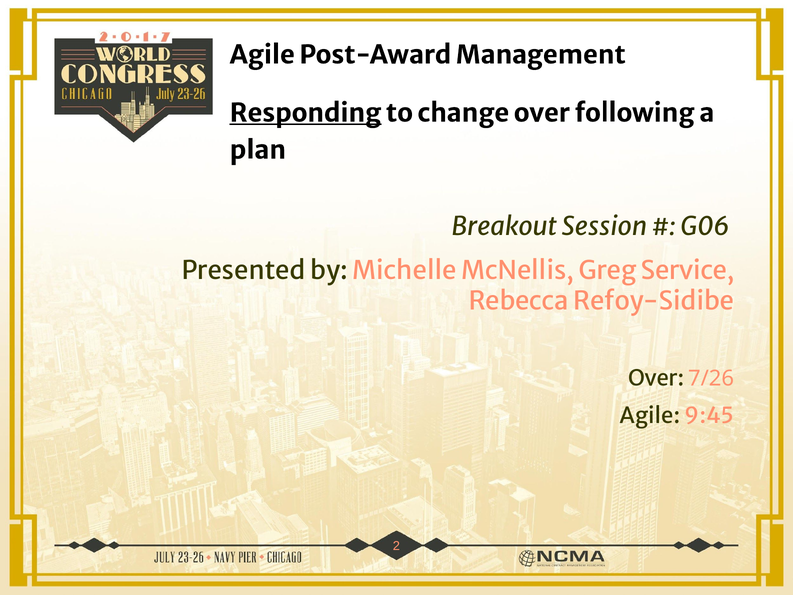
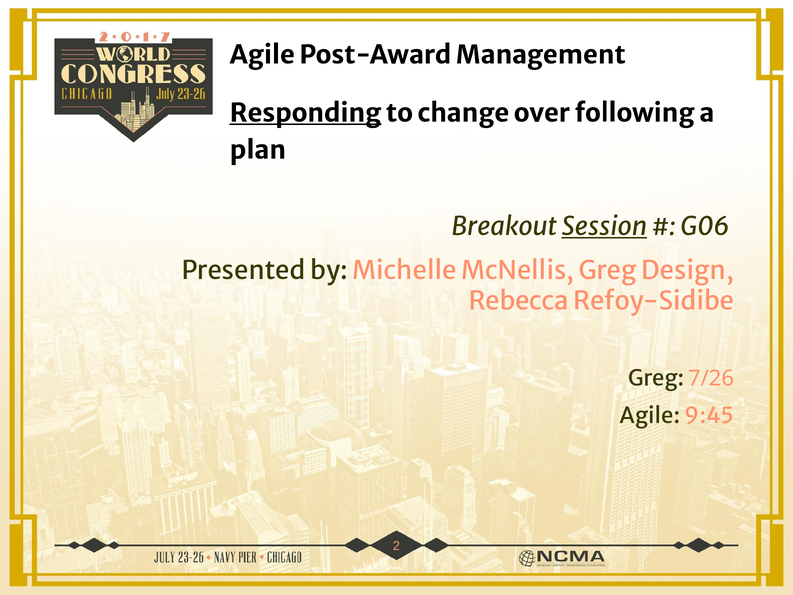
Session underline: none -> present (604, 227)
Service: Service -> Design (688, 271)
Over: Over -> Greg (656, 378)
